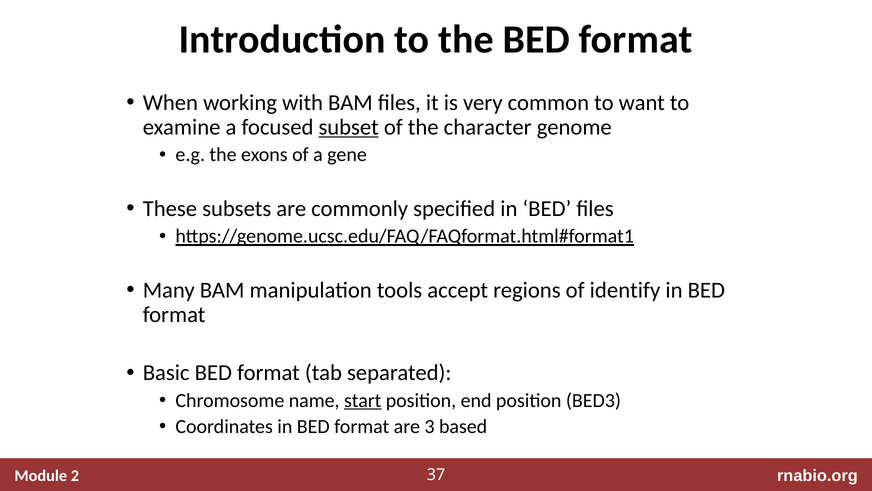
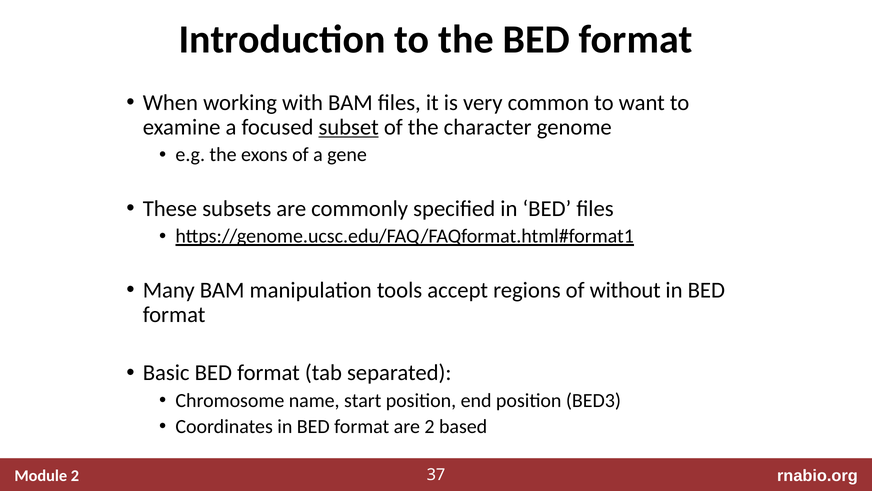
identify: identify -> without (625, 290)
start underline: present -> none (363, 400)
are 3: 3 -> 2 (429, 426)
